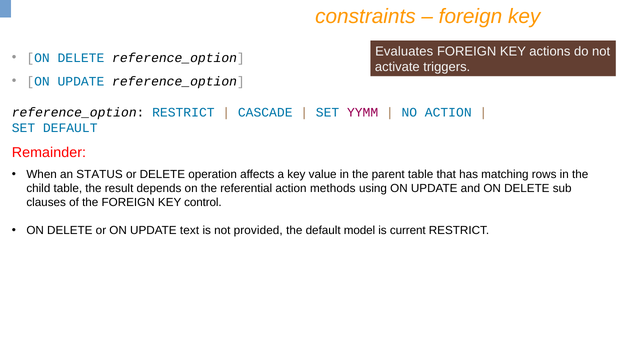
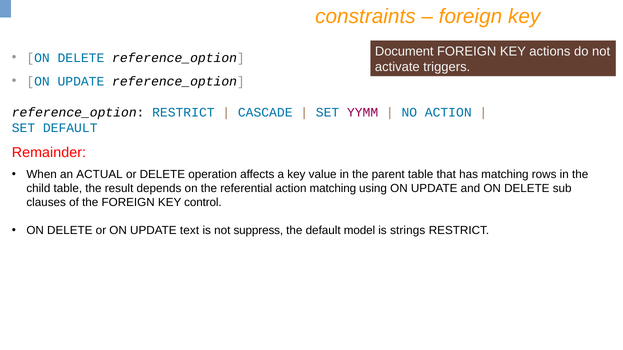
Evaluates: Evaluates -> Document (404, 52)
STATUS: STATUS -> ACTUAL (100, 175)
action methods: methods -> matching (333, 189)
provided: provided -> suppress (258, 231)
current: current -> strings (408, 231)
